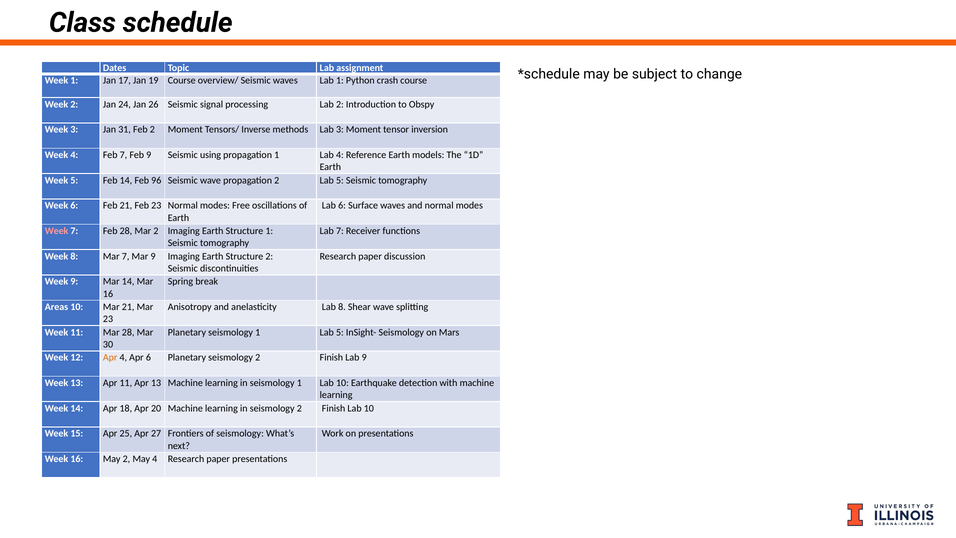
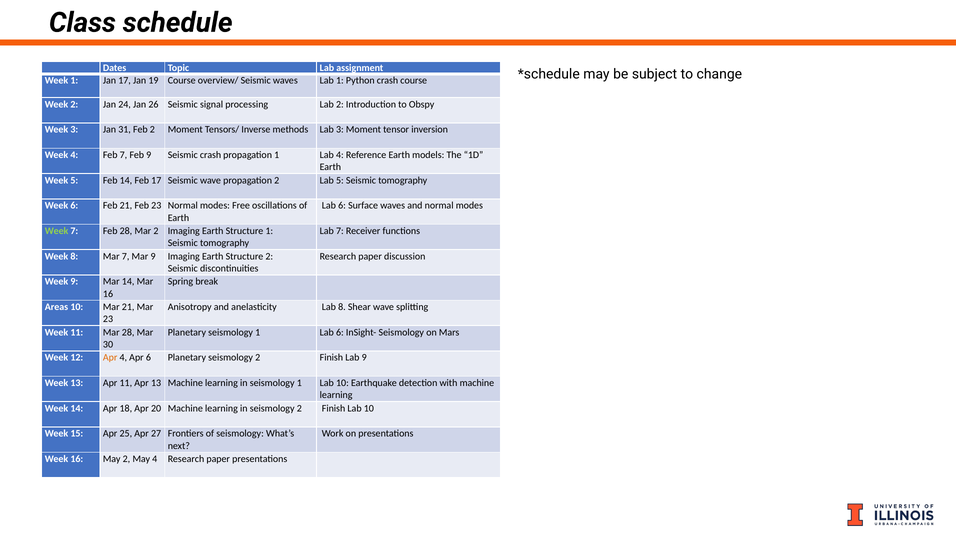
Seismic using: using -> crash (211, 155)
Feb 96: 96 -> 17 (156, 180)
Week colour: pink -> light green (57, 231)
1 Lab 5: 5 -> 6 (340, 332)
